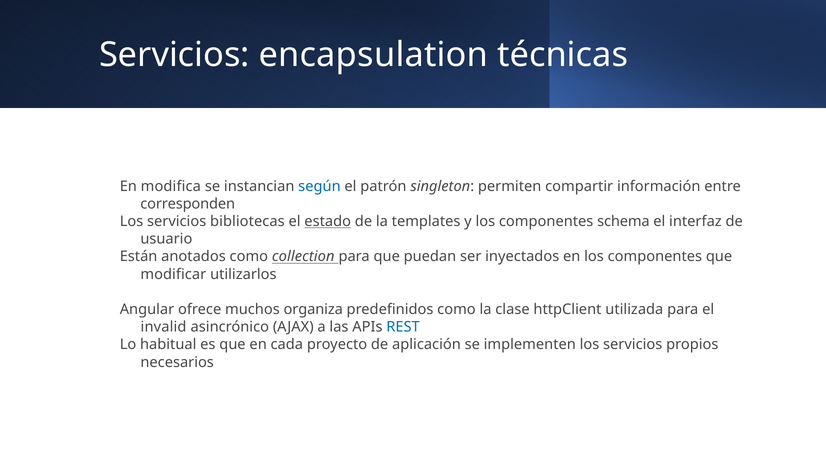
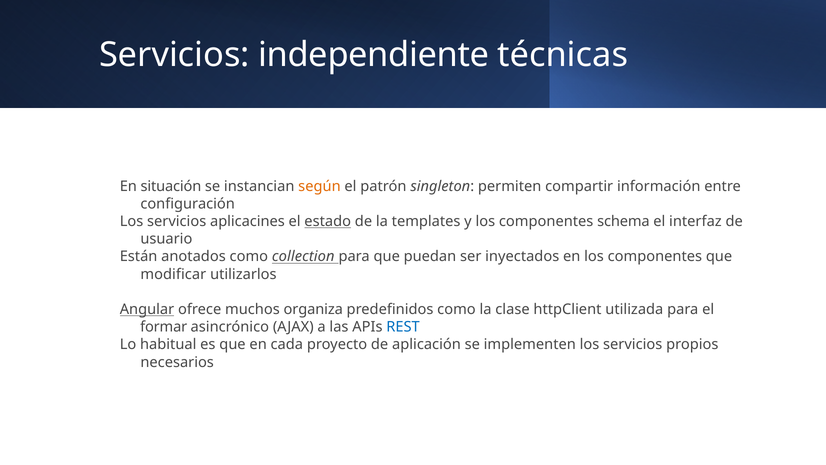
encapsulation: encapsulation -> independiente (374, 55)
modifica: modifica -> situación (171, 186)
según colour: blue -> orange (319, 186)
corresponden: corresponden -> configuración (188, 204)
bibliotecas: bibliotecas -> aplicacines (247, 221)
Angular underline: none -> present (147, 309)
invalid: invalid -> formar (164, 327)
